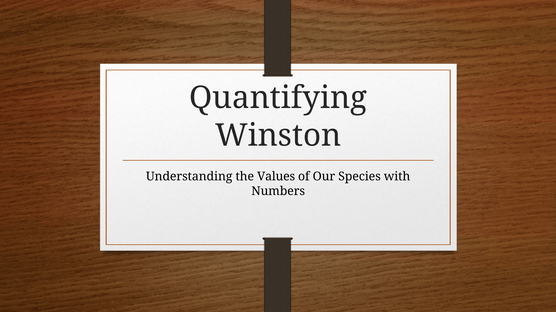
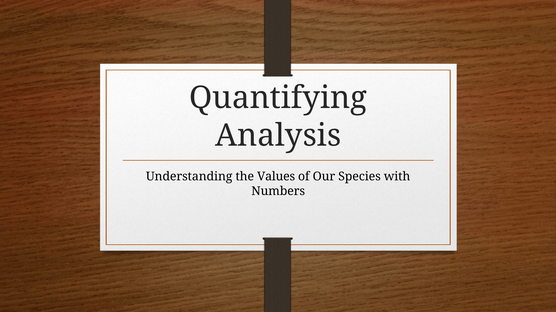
Winston: Winston -> Analysis (278, 136)
